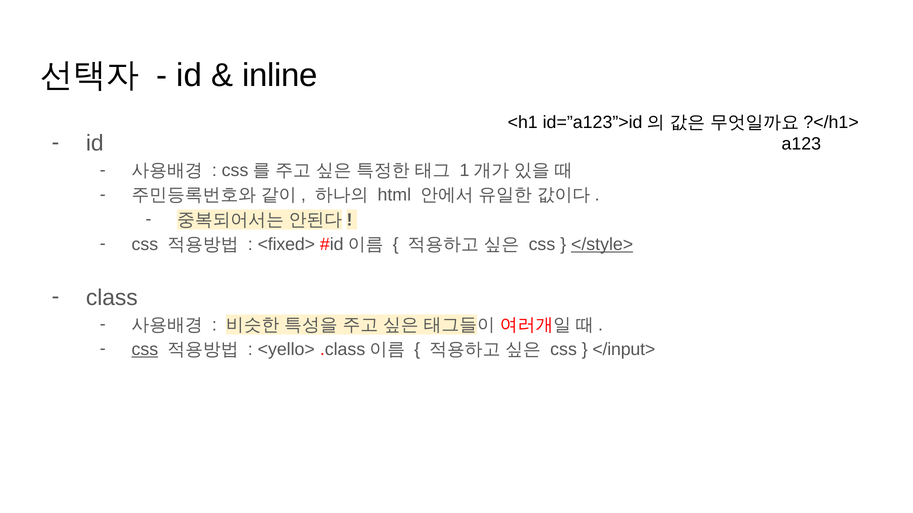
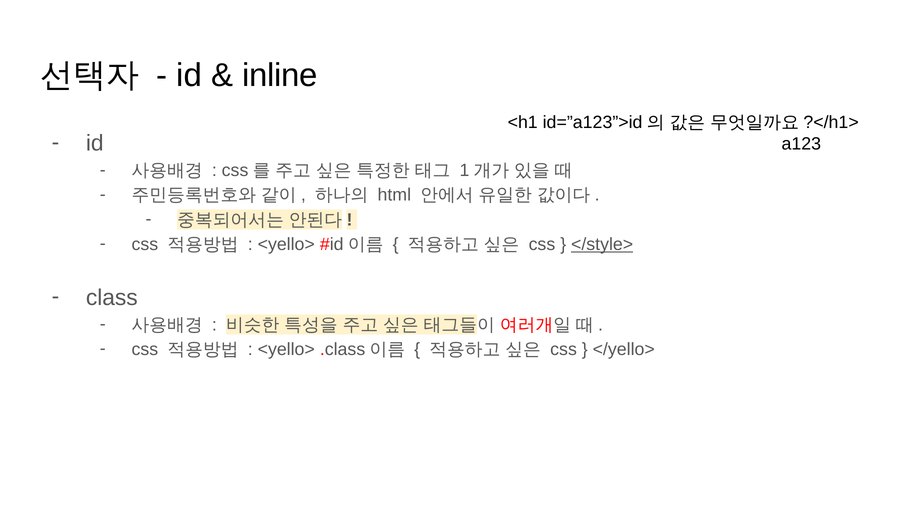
<fixed>: <fixed> -> <yello> (286, 244)
css underline: present -> none (145, 350)
</input>: </input> -> </yello> (624, 350)
